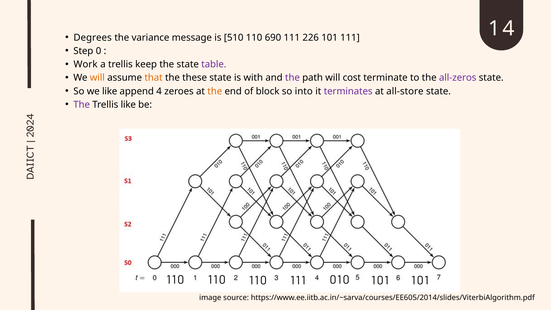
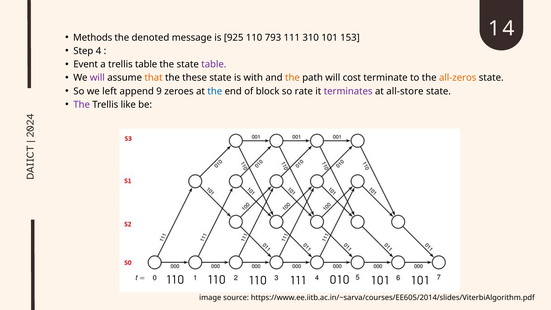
Degrees: Degrees -> Methods (93, 38)
variance: variance -> denoted (150, 38)
510: 510 -> 925 (234, 38)
690: 690 -> 793 (273, 38)
226: 226 -> 310 (311, 38)
101 111: 111 -> 153 (350, 38)
Step 0: 0 -> 4 (98, 51)
Work: Work -> Event (86, 64)
trellis keep: keep -> table (146, 64)
will colour: orange -> purple (97, 78)
the colour: purple -> orange (292, 78)
all-zeros colour: purple -> orange (458, 78)
we like: like -> left (110, 91)
append 4: 4 -> 9 (159, 91)
the colour: orange -> blue (215, 91)
into: into -> rate (304, 91)
